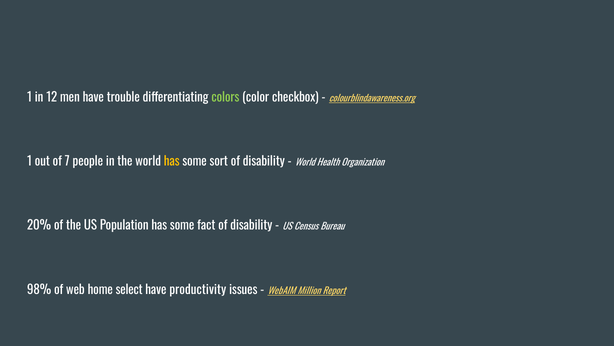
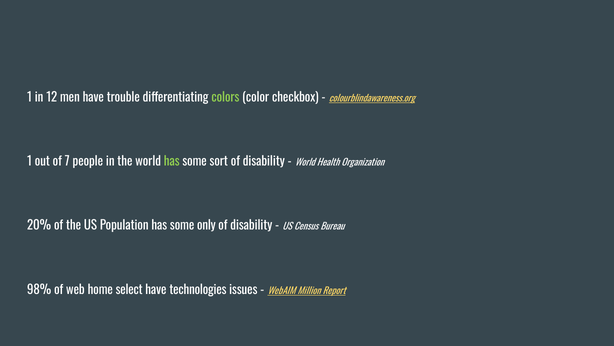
has colour: yellow -> light green (172, 161)
fact: fact -> only (206, 225)
productivity: productivity -> technologies (198, 289)
